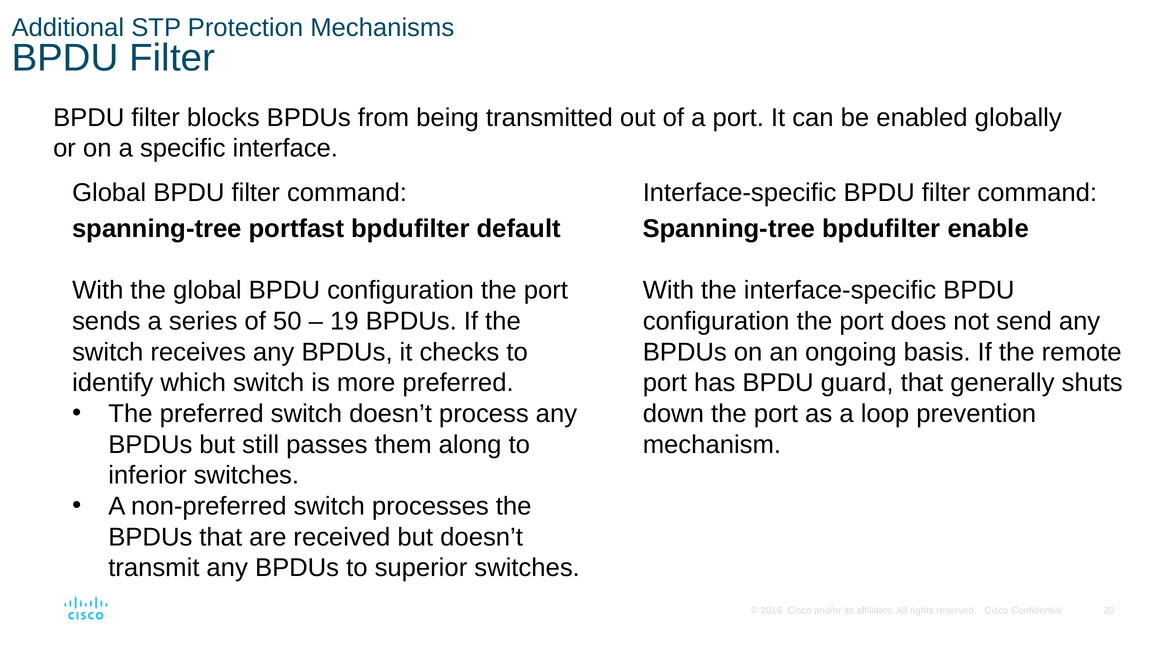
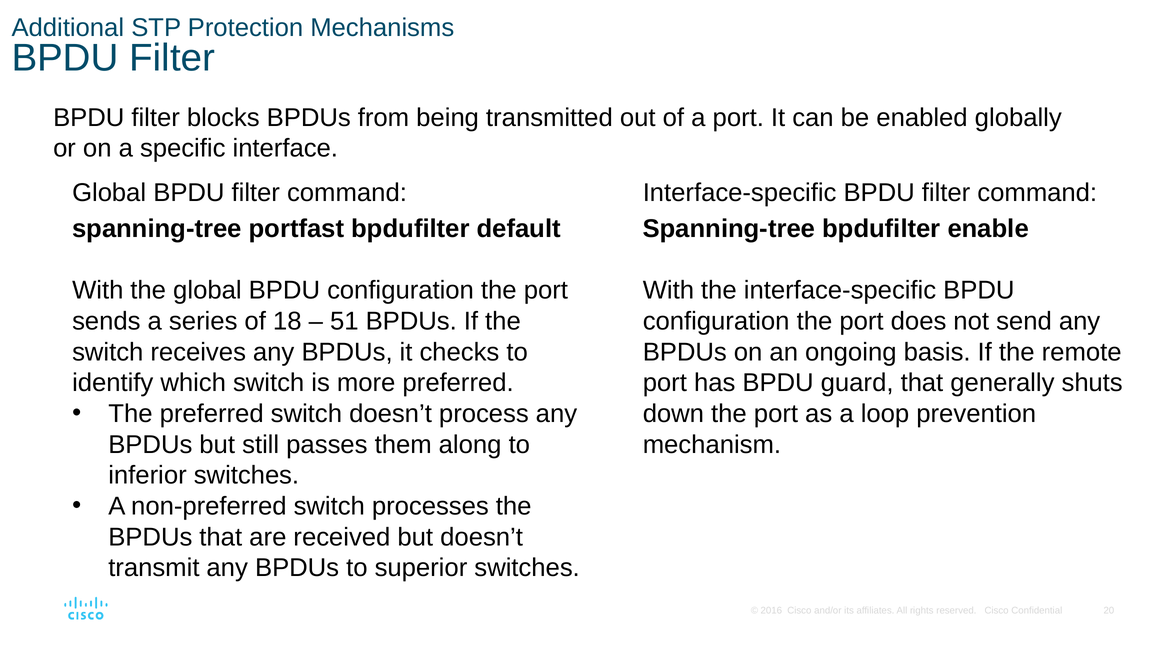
50: 50 -> 18 (287, 321)
19: 19 -> 51 (344, 321)
